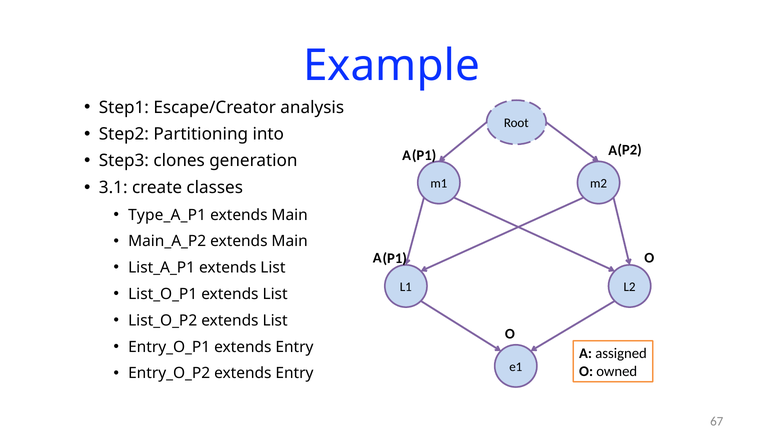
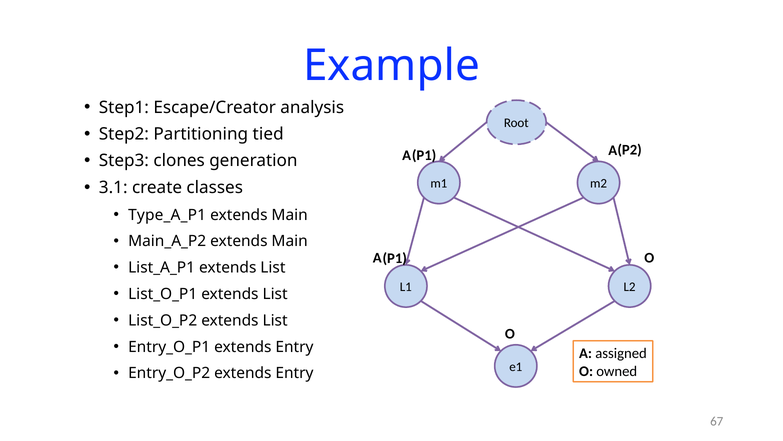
into: into -> tied (268, 134)
